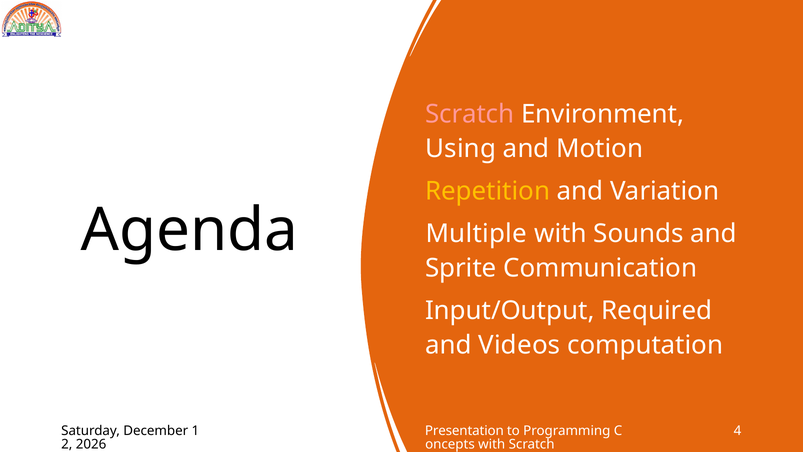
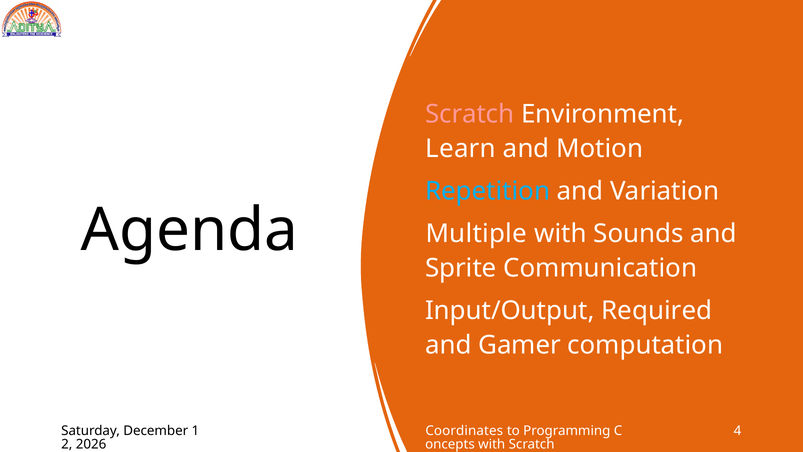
Using: Using -> Learn (461, 148)
Repetition colour: yellow -> light blue (488, 191)
Videos: Videos -> Gamer (520, 345)
Presentation: Presentation -> Coordinates (464, 430)
